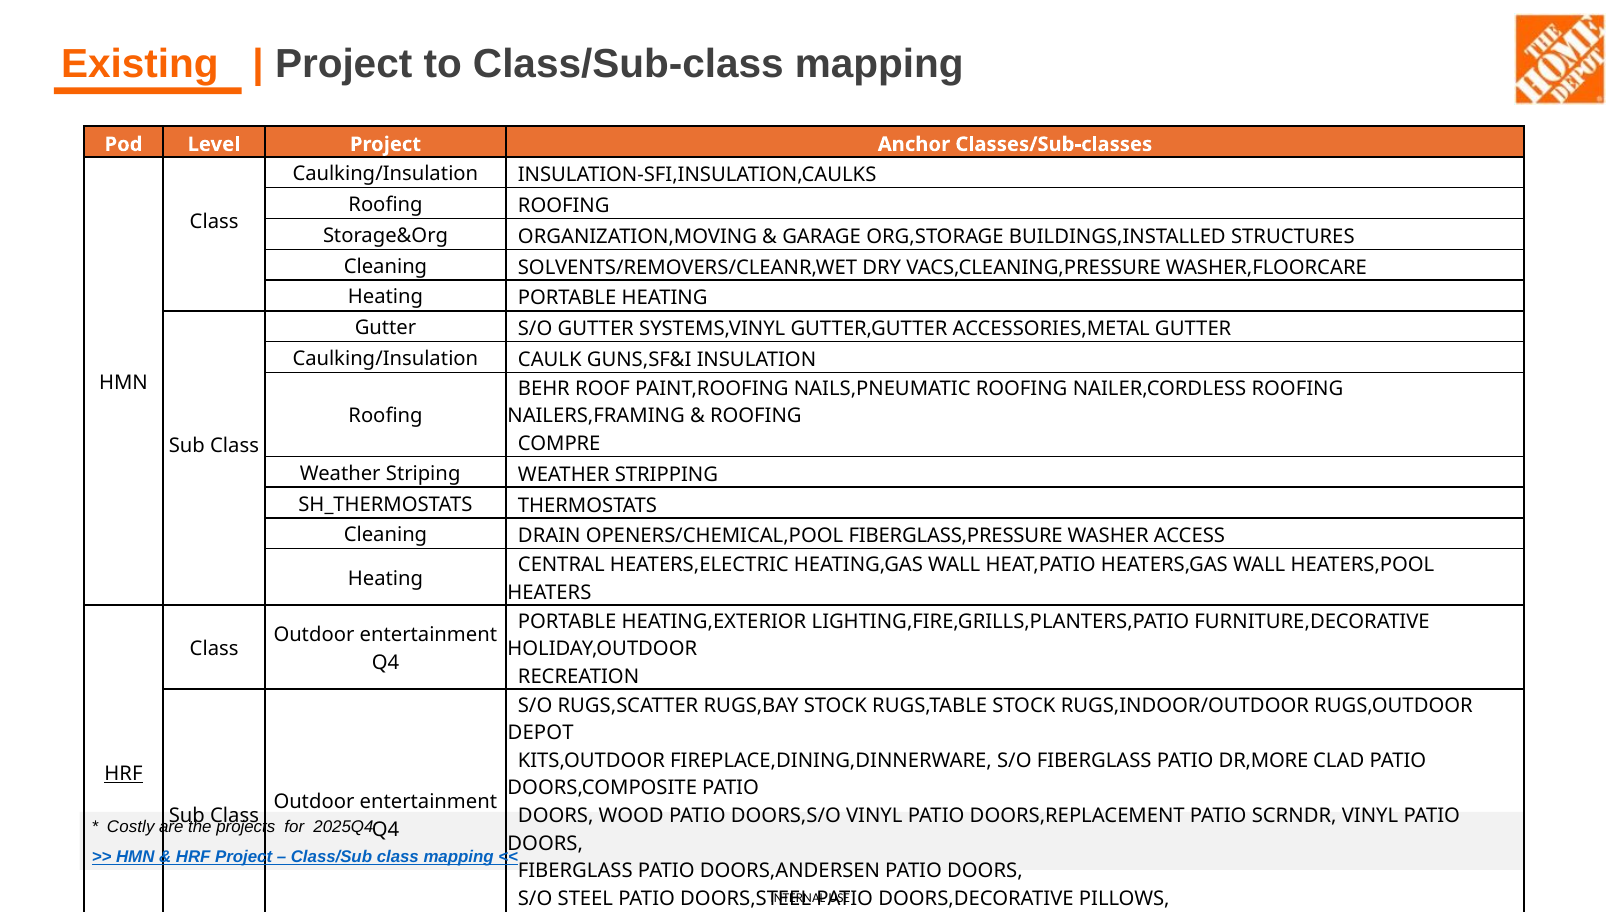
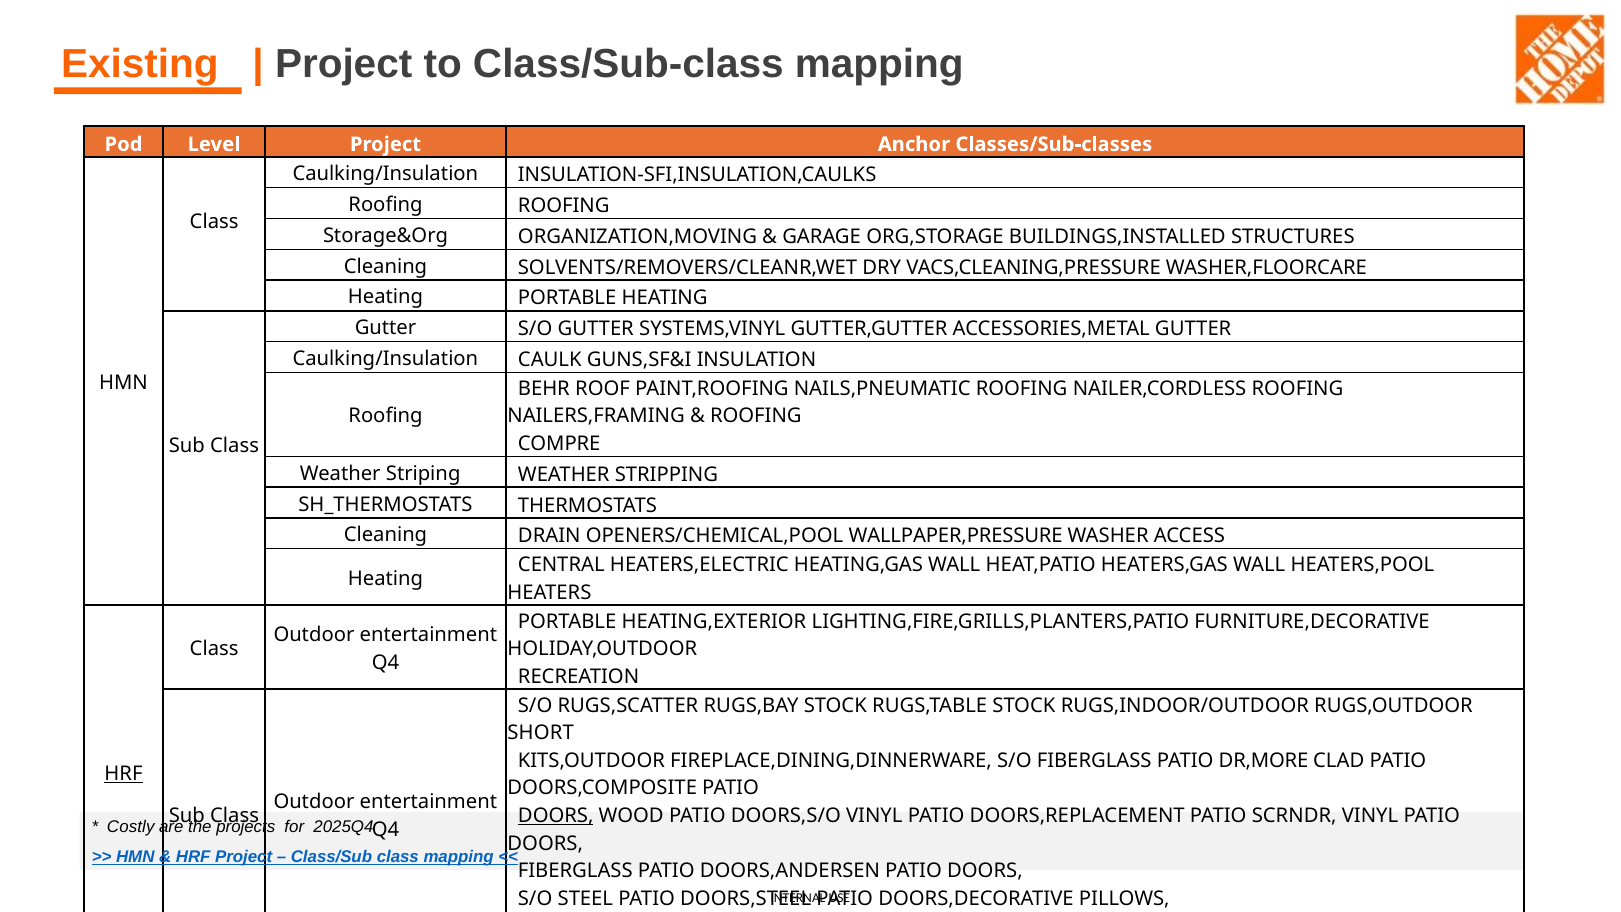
FIBERGLASS,PRESSURE: FIBERGLASS,PRESSURE -> WALLPAPER,PRESSURE (956, 536)
DEPOT: DEPOT -> SHORT (541, 733)
DOORS underline: none -> present (556, 816)
